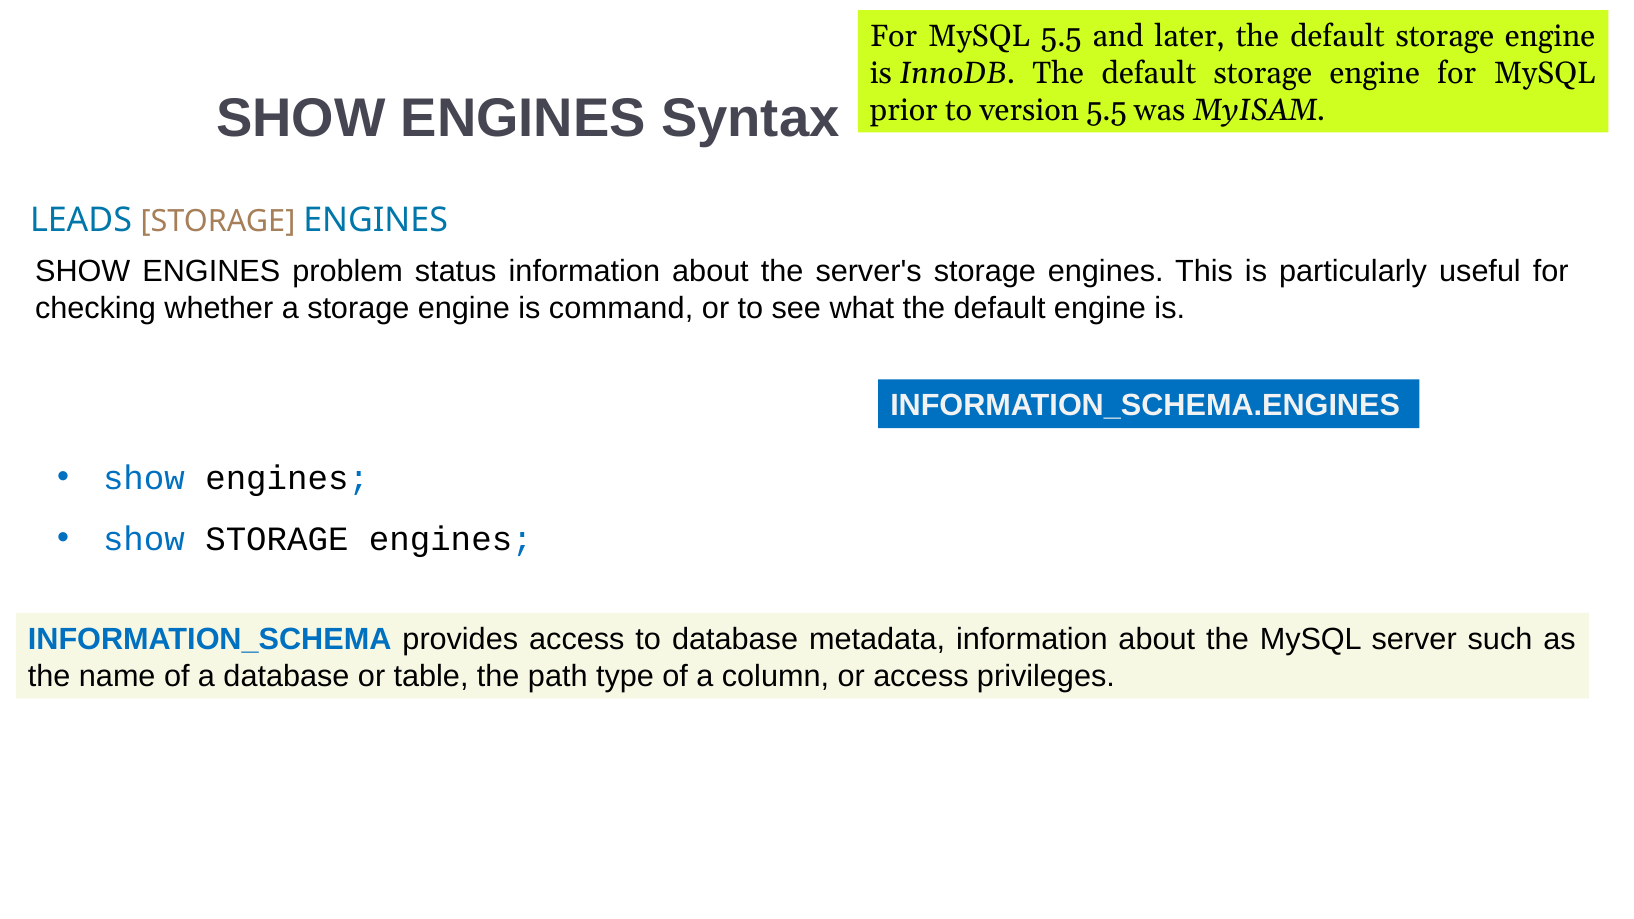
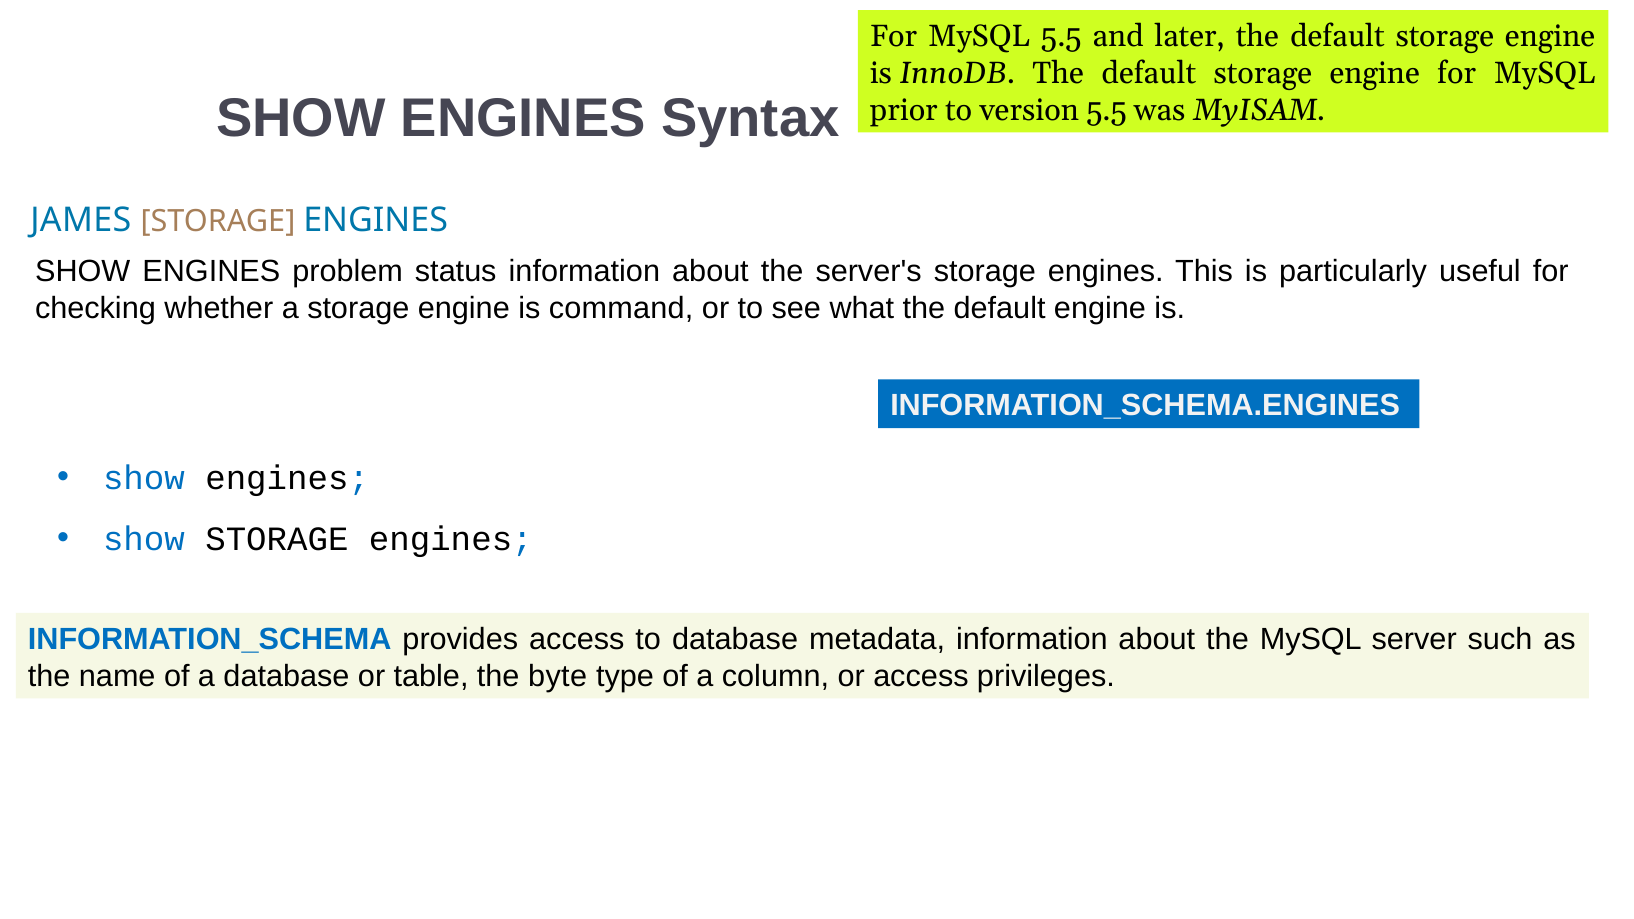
LEADS: LEADS -> JAMES (81, 220)
path: path -> byte (558, 676)
